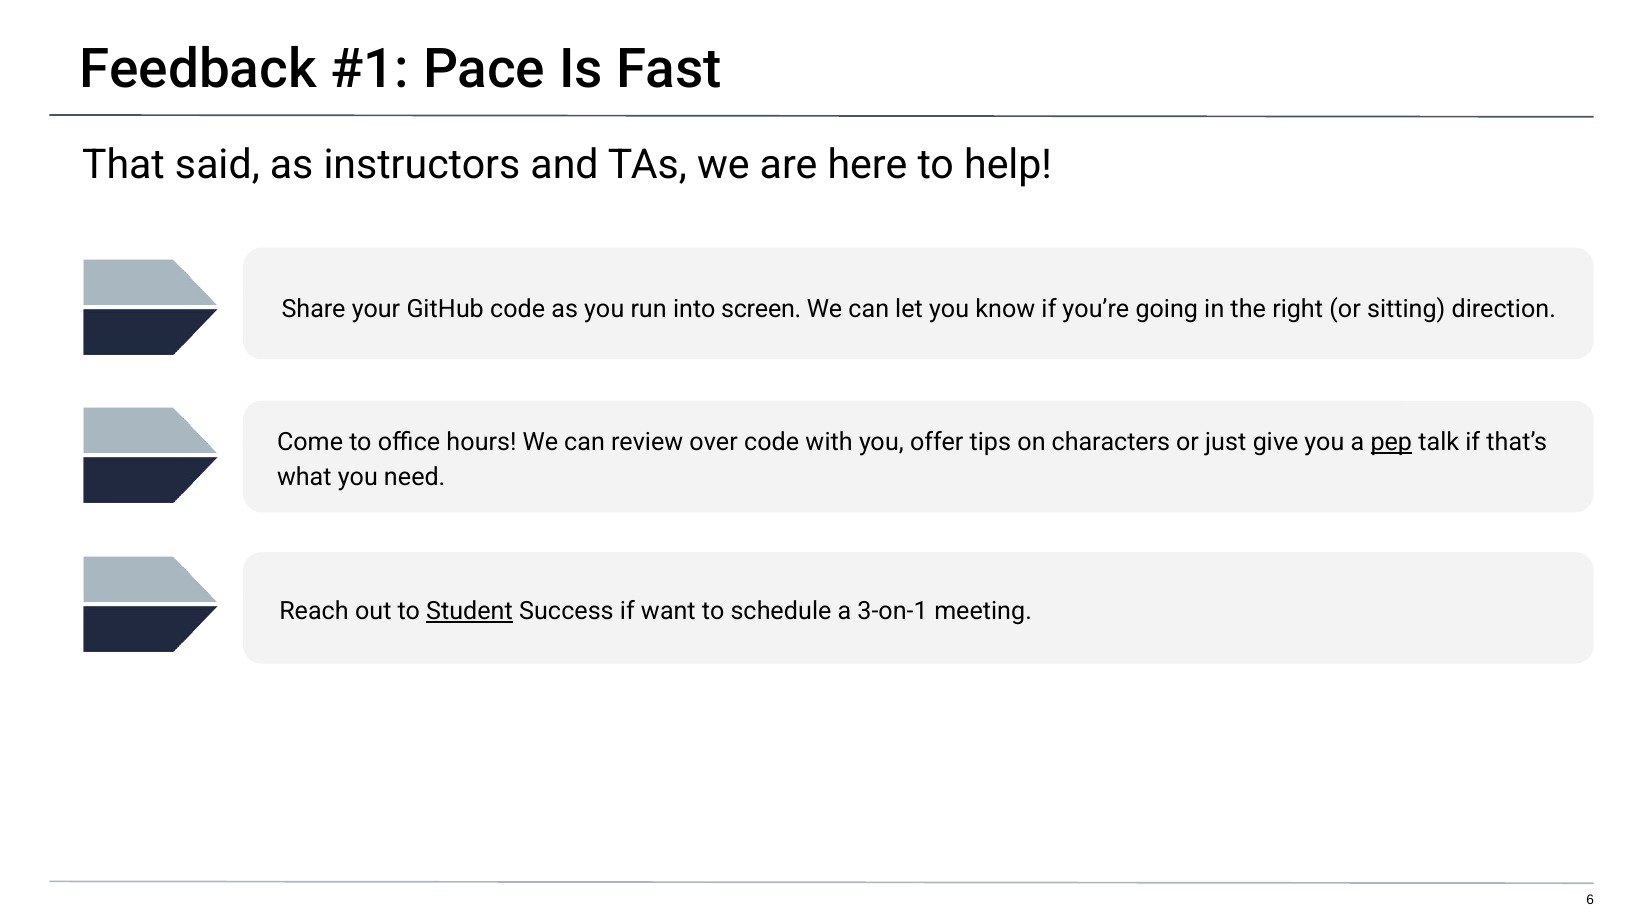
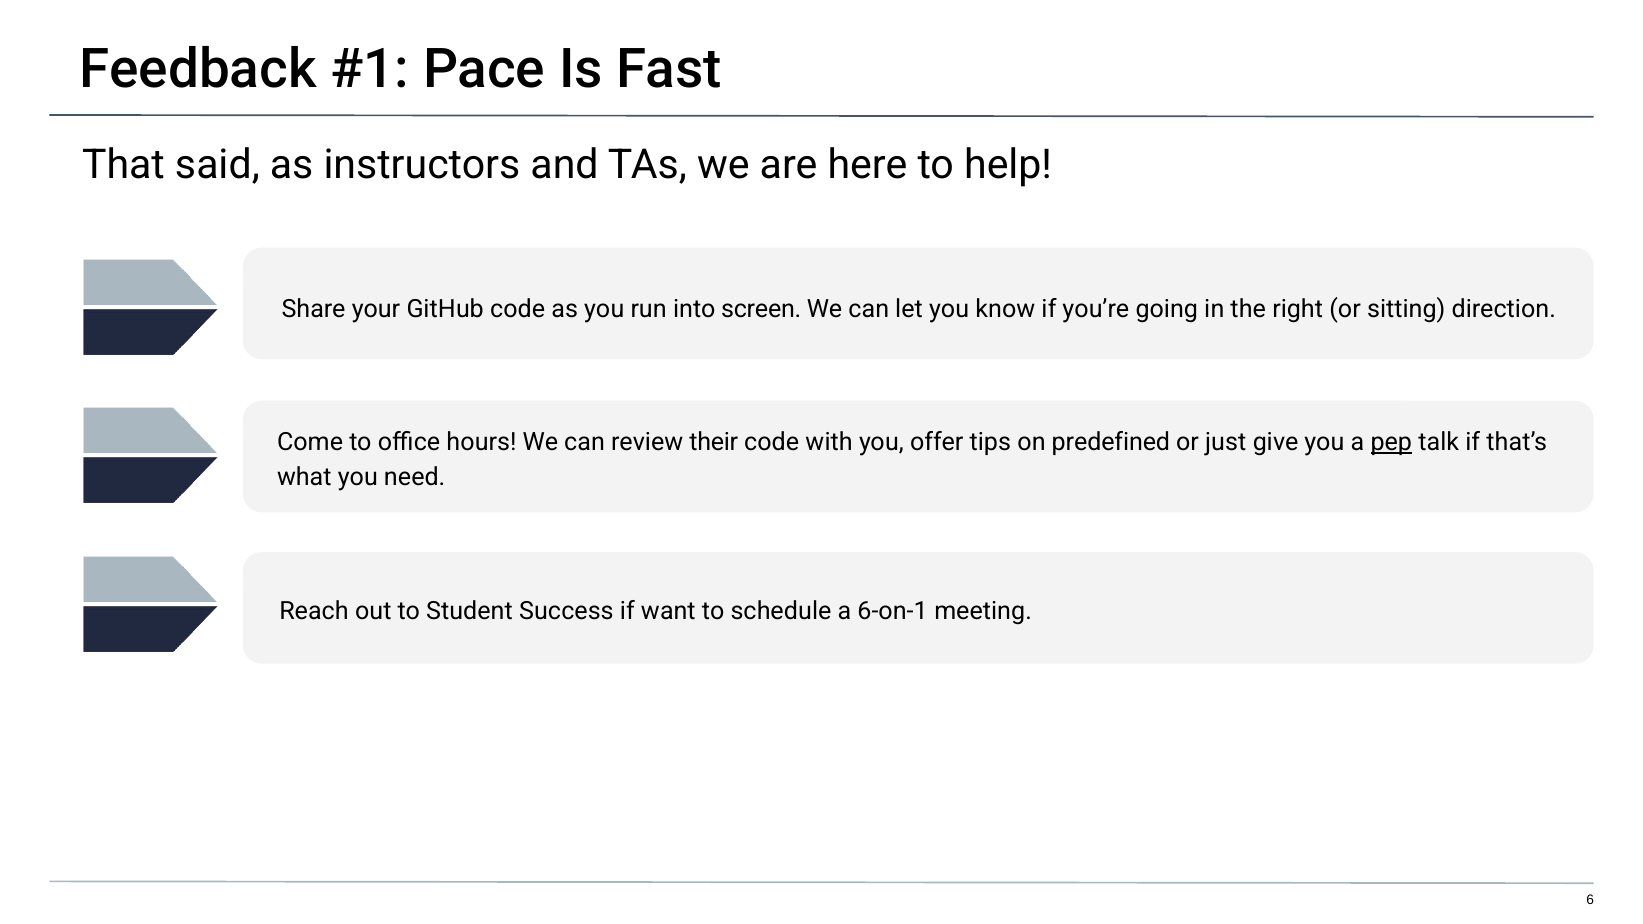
over: over -> their (714, 442)
characters: characters -> predefined (1111, 442)
Student underline: present -> none (469, 611)
3-on-1: 3-on-1 -> 6-on-1 (893, 611)
